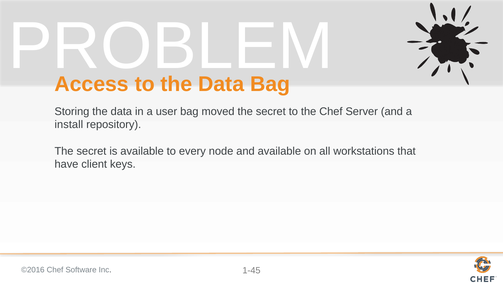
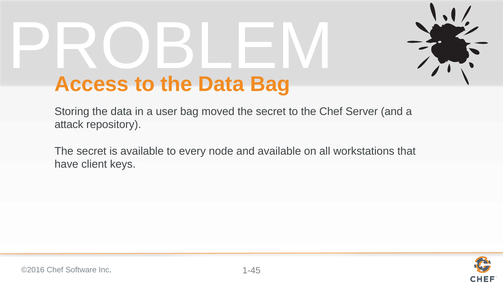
install: install -> attack (69, 125)
